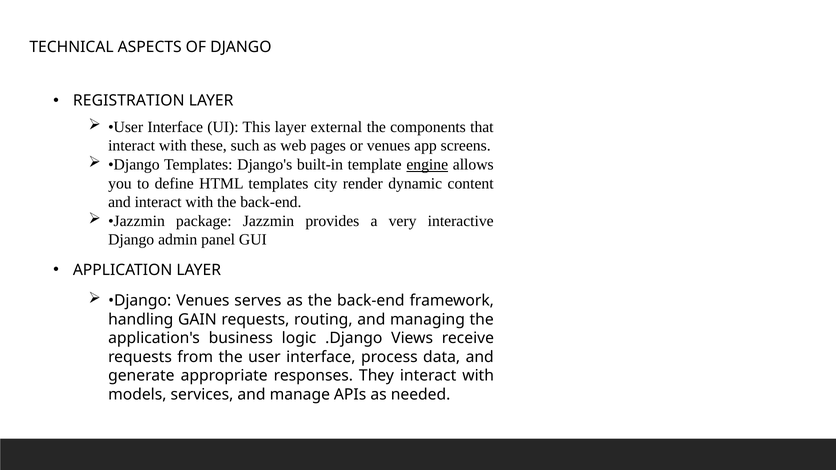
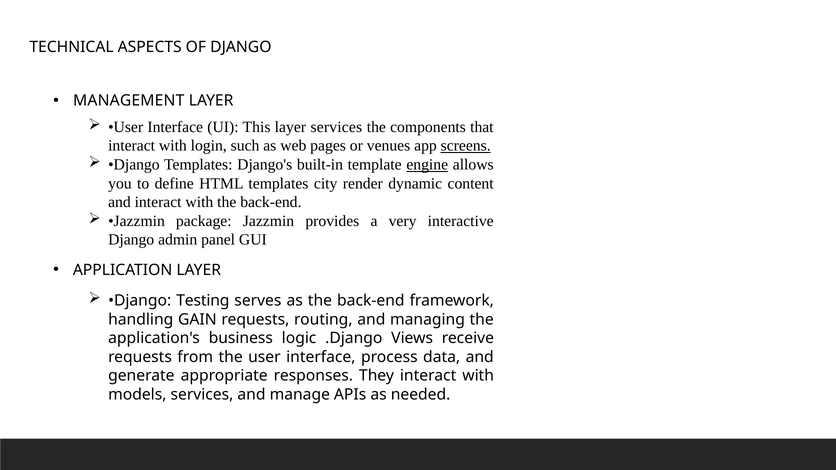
REGISTRATION: REGISTRATION -> MANAGEMENT (129, 101)
layer external: external -> services (336, 127)
these: these -> login (209, 146)
screens underline: none -> present (466, 146)
Django Venues: Venues -> Testing (203, 301)
